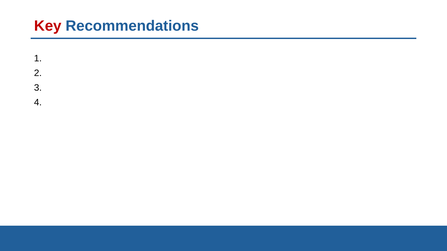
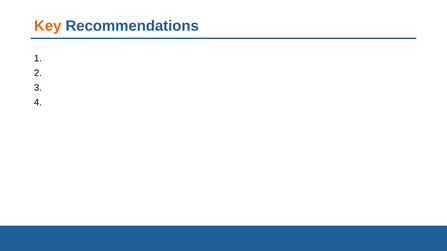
Key colour: red -> orange (48, 26)
